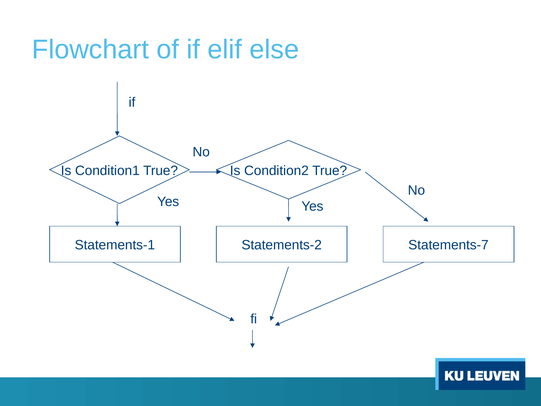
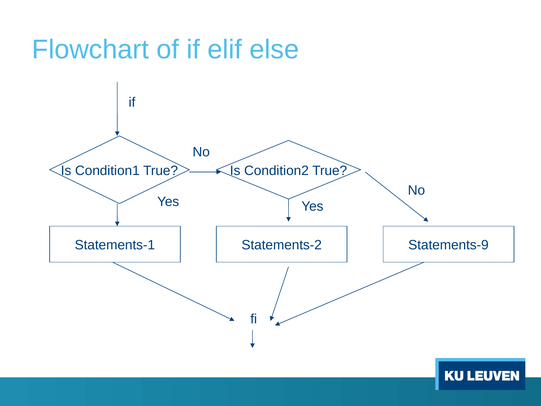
Statements-7: Statements-7 -> Statements-9 (448, 245)
